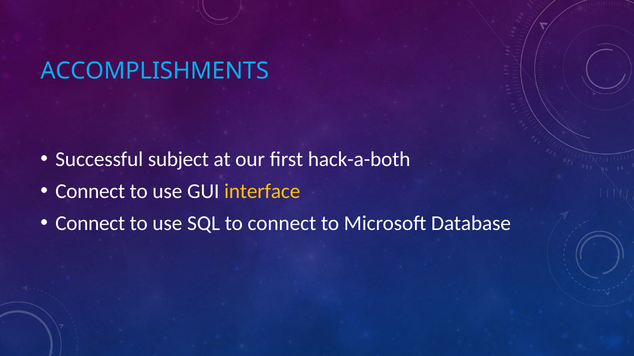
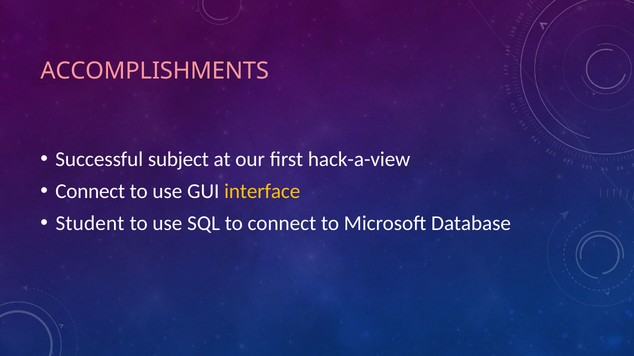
ACCOMPLISHMENTS colour: light blue -> pink (155, 71)
hack-a-both: hack-a-both -> hack-a-view (359, 160)
Connect: Connect -> Student (90, 224)
